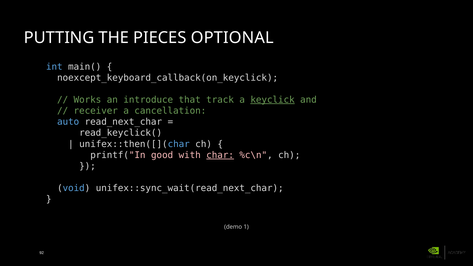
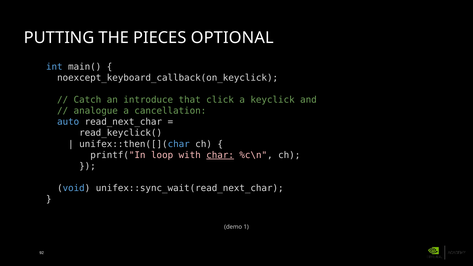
Works: Works -> Catch (87, 100)
track: track -> click (220, 100)
keyclick underline: present -> none (273, 100)
receiver: receiver -> analogue (96, 111)
good: good -> loop (162, 155)
